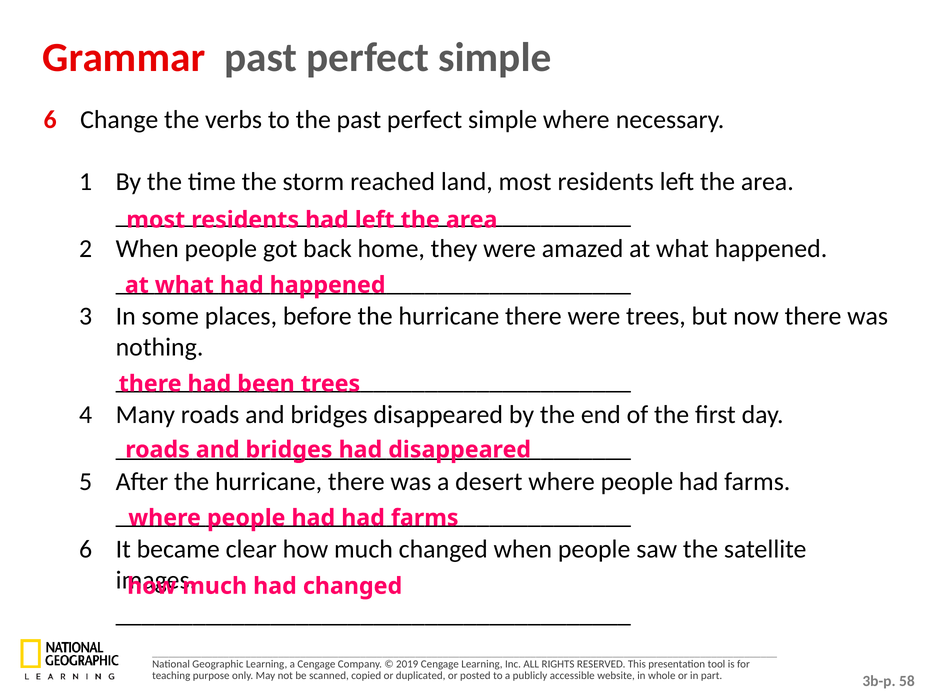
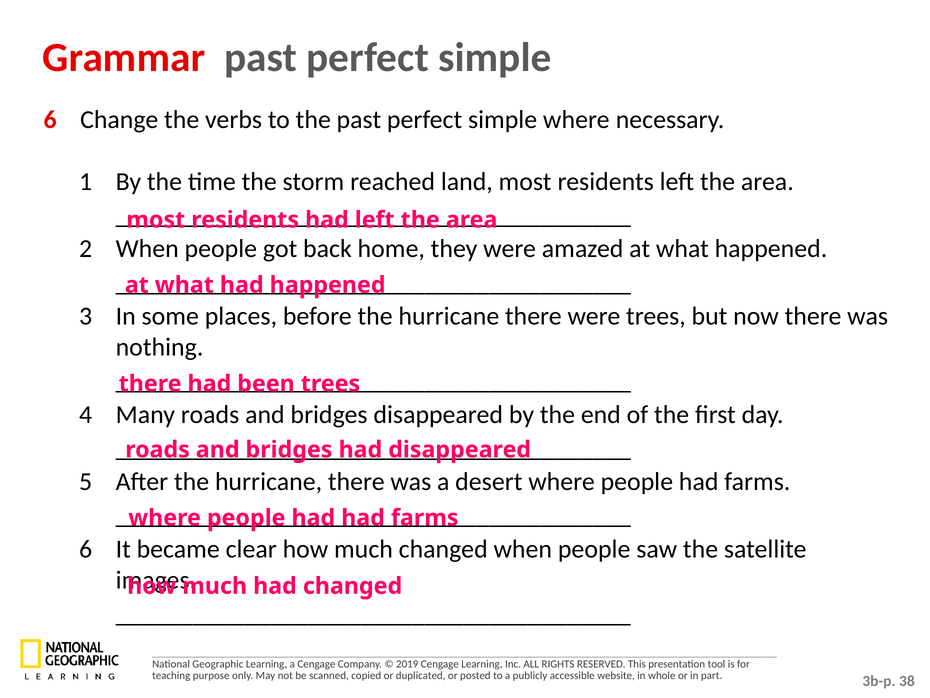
58: 58 -> 38 (907, 681)
